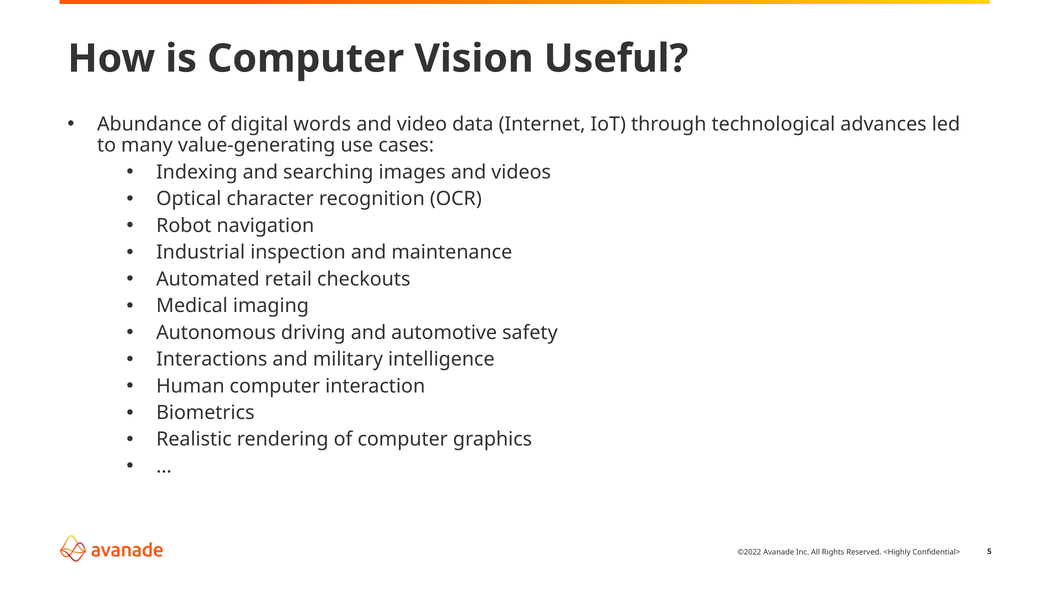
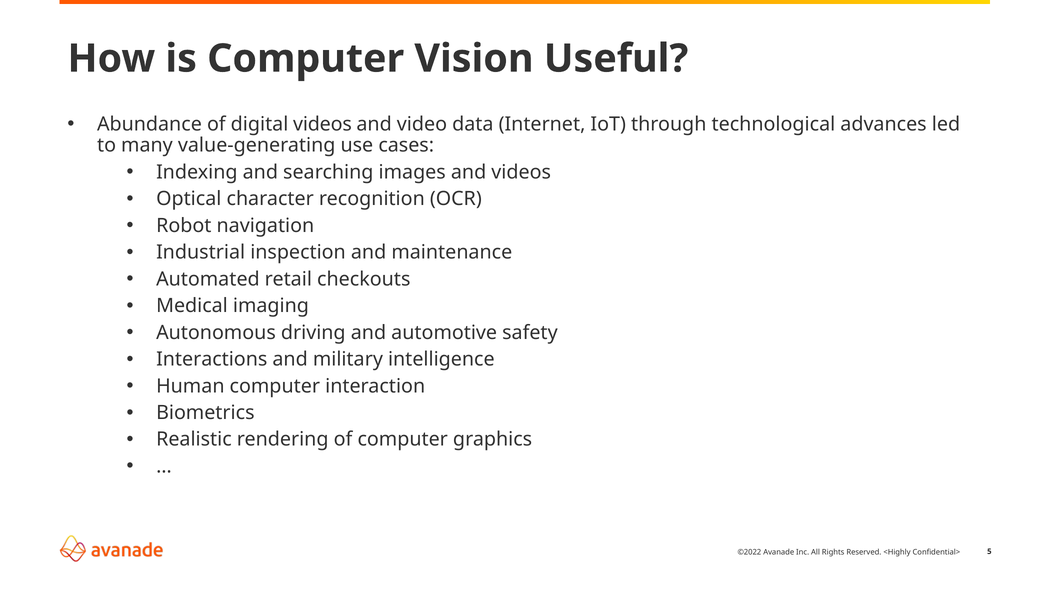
digital words: words -> videos (322, 124)
